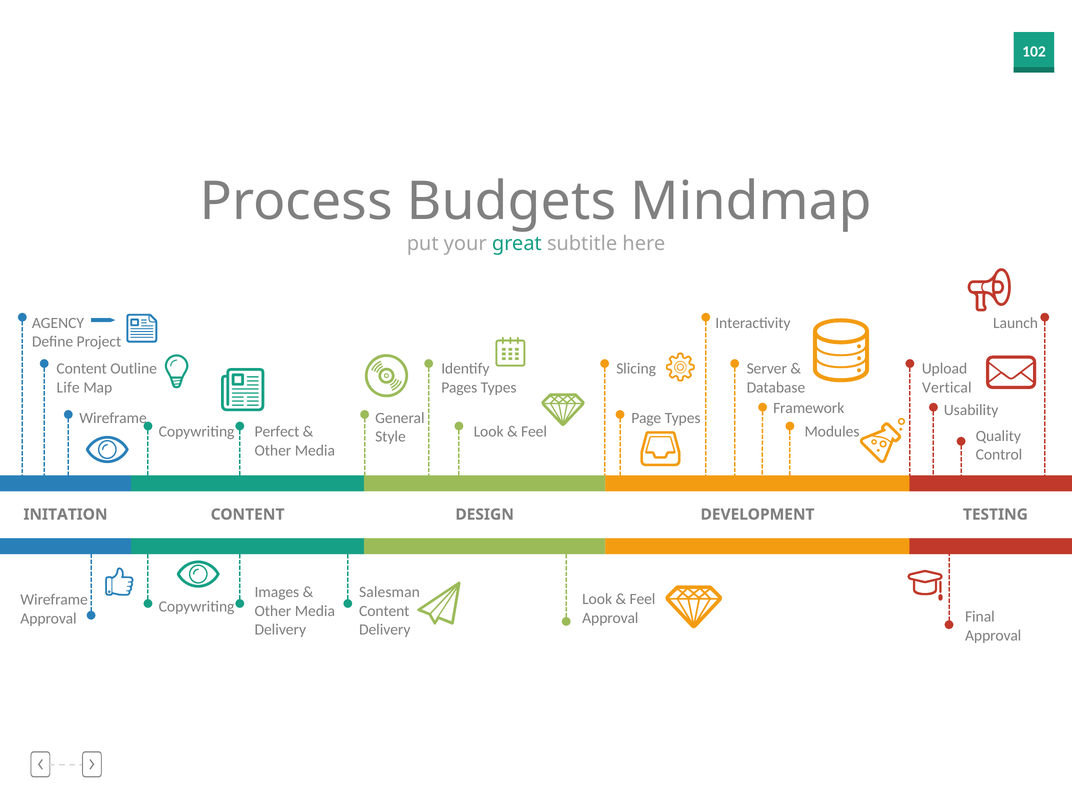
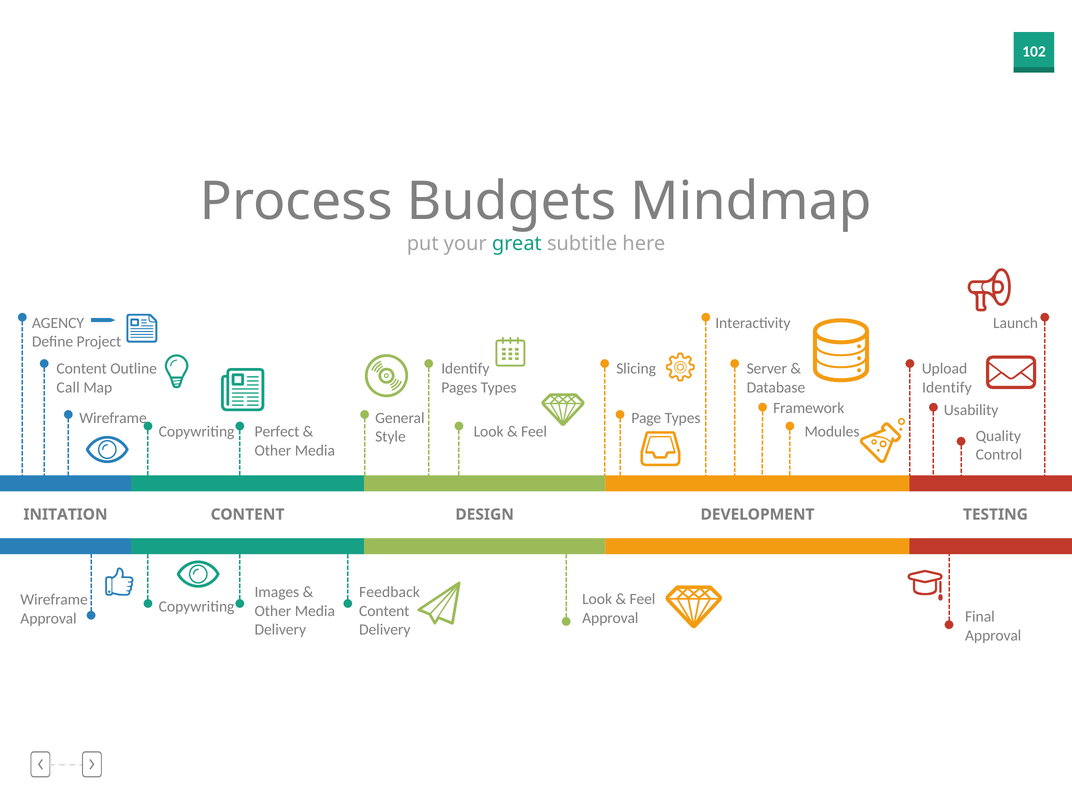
Life: Life -> Call (68, 387)
Vertical: Vertical -> Identify (947, 387)
Salesman: Salesman -> Feedback (390, 592)
